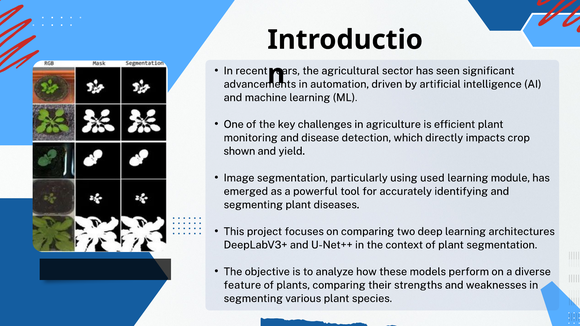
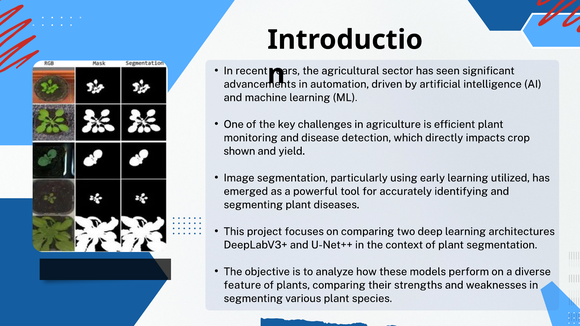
used: used -> early (432, 178)
module: module -> utilized (510, 178)
